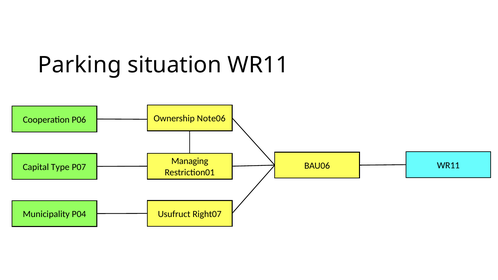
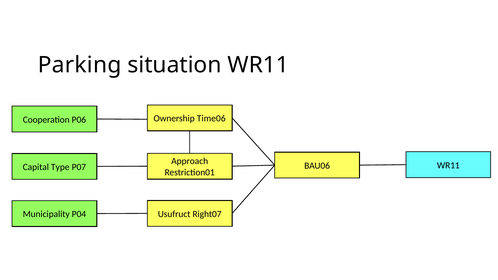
Note06: Note06 -> Time06 (211, 119)
Managing: Managing -> Approach (190, 161)
